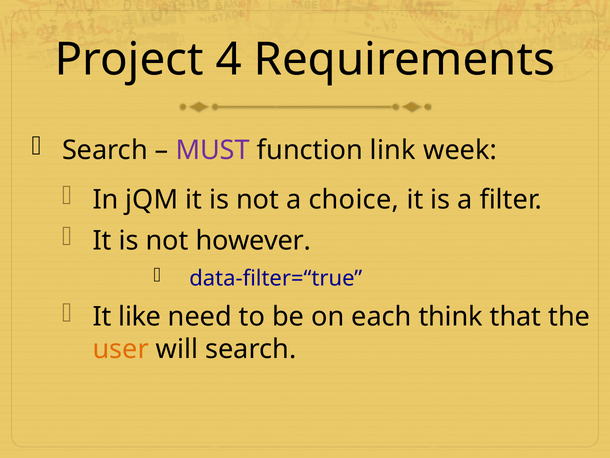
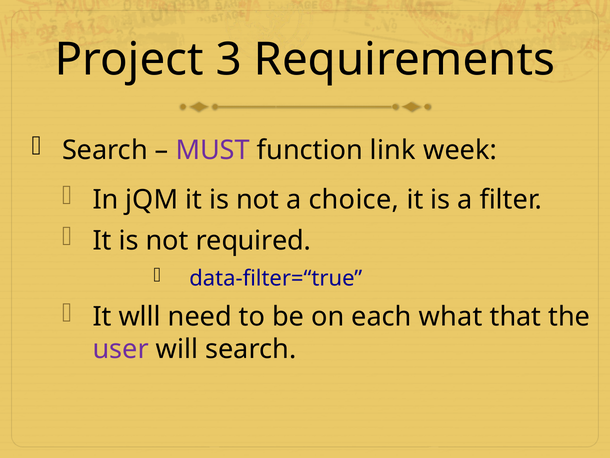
4: 4 -> 3 (229, 60)
however: however -> required (253, 241)
like: like -> wlll (140, 317)
think: think -> what (451, 317)
user colour: orange -> purple (121, 349)
